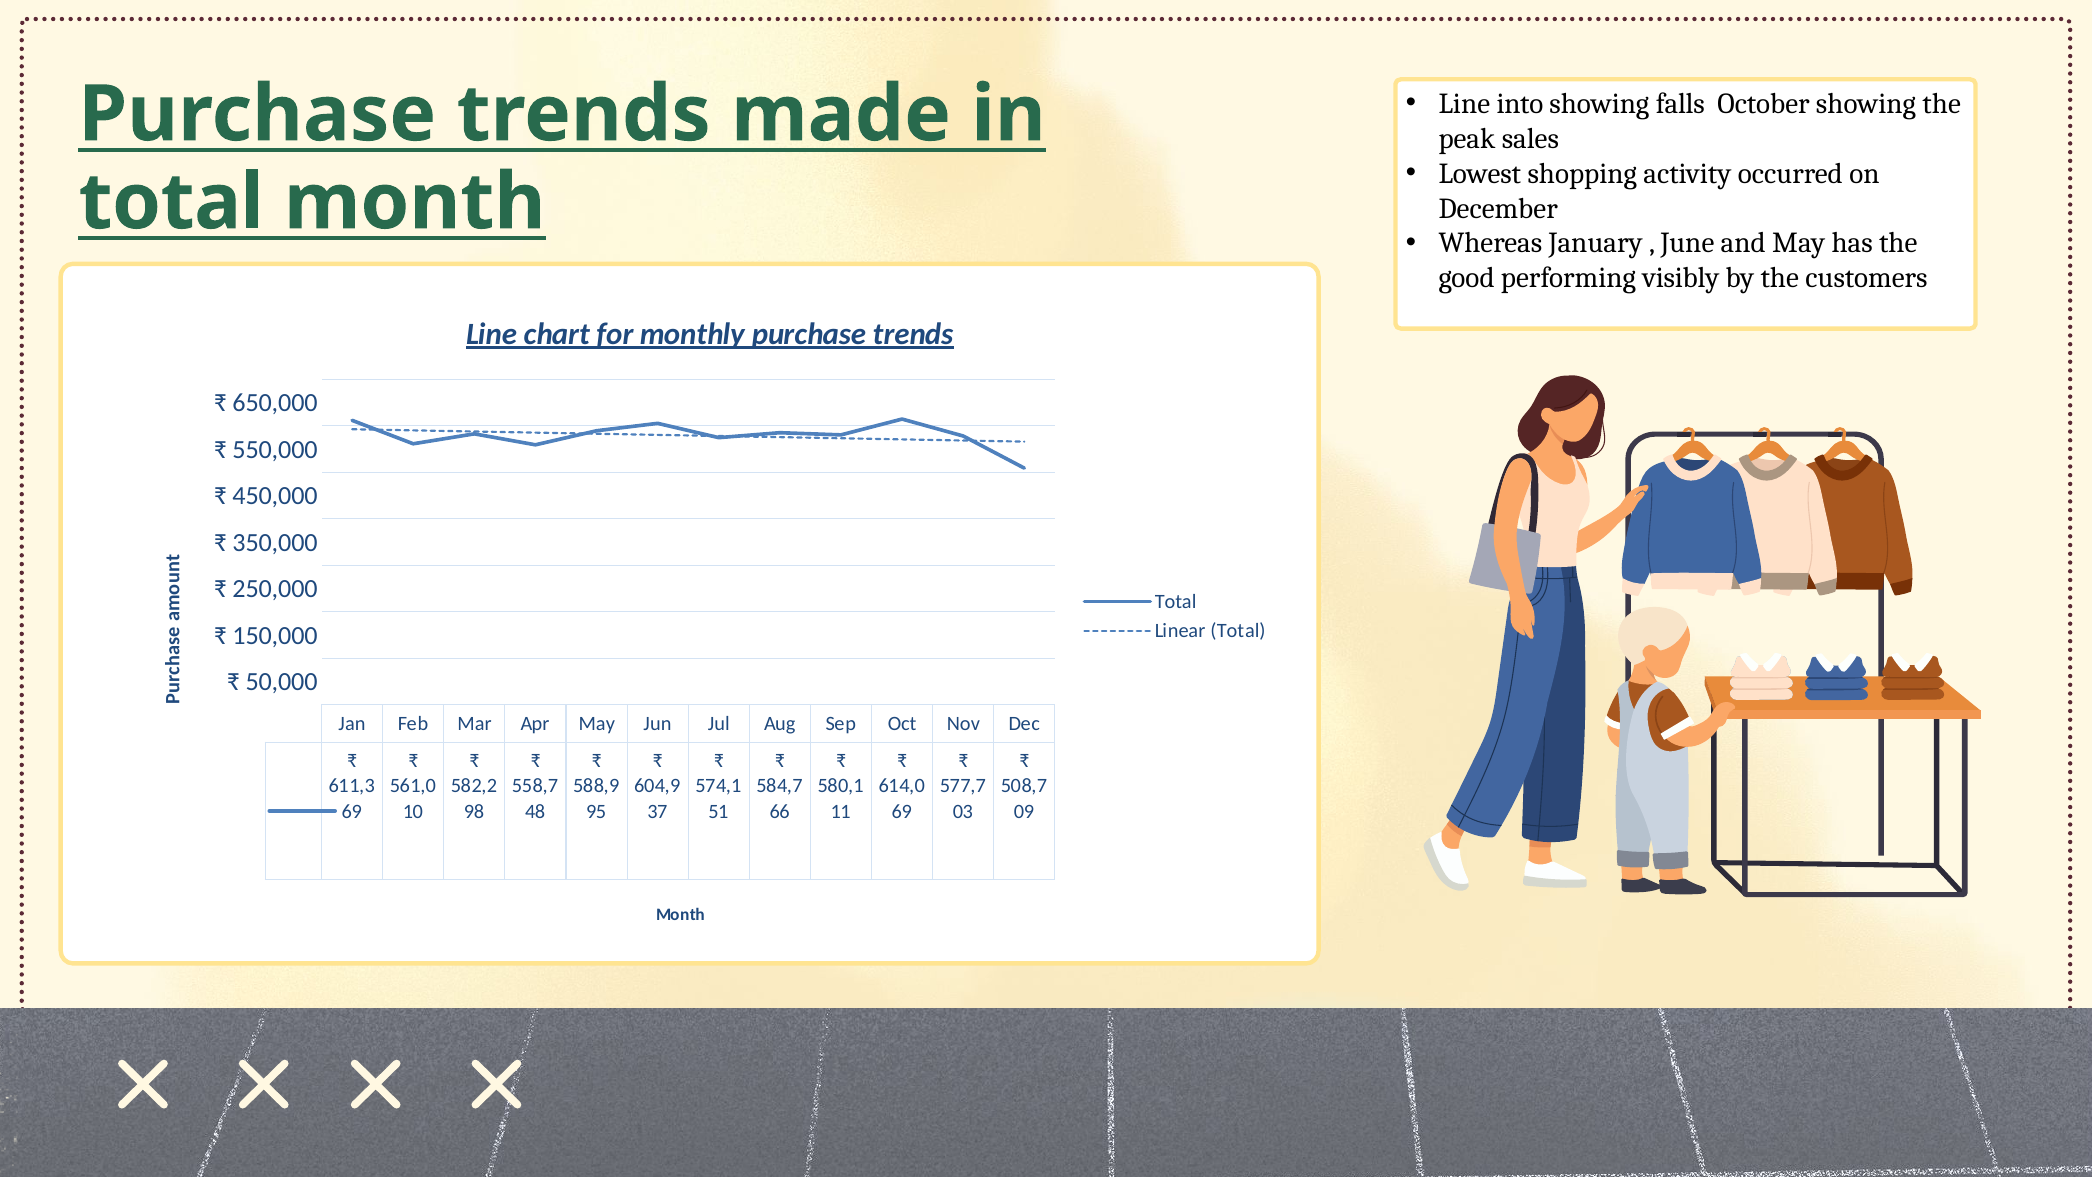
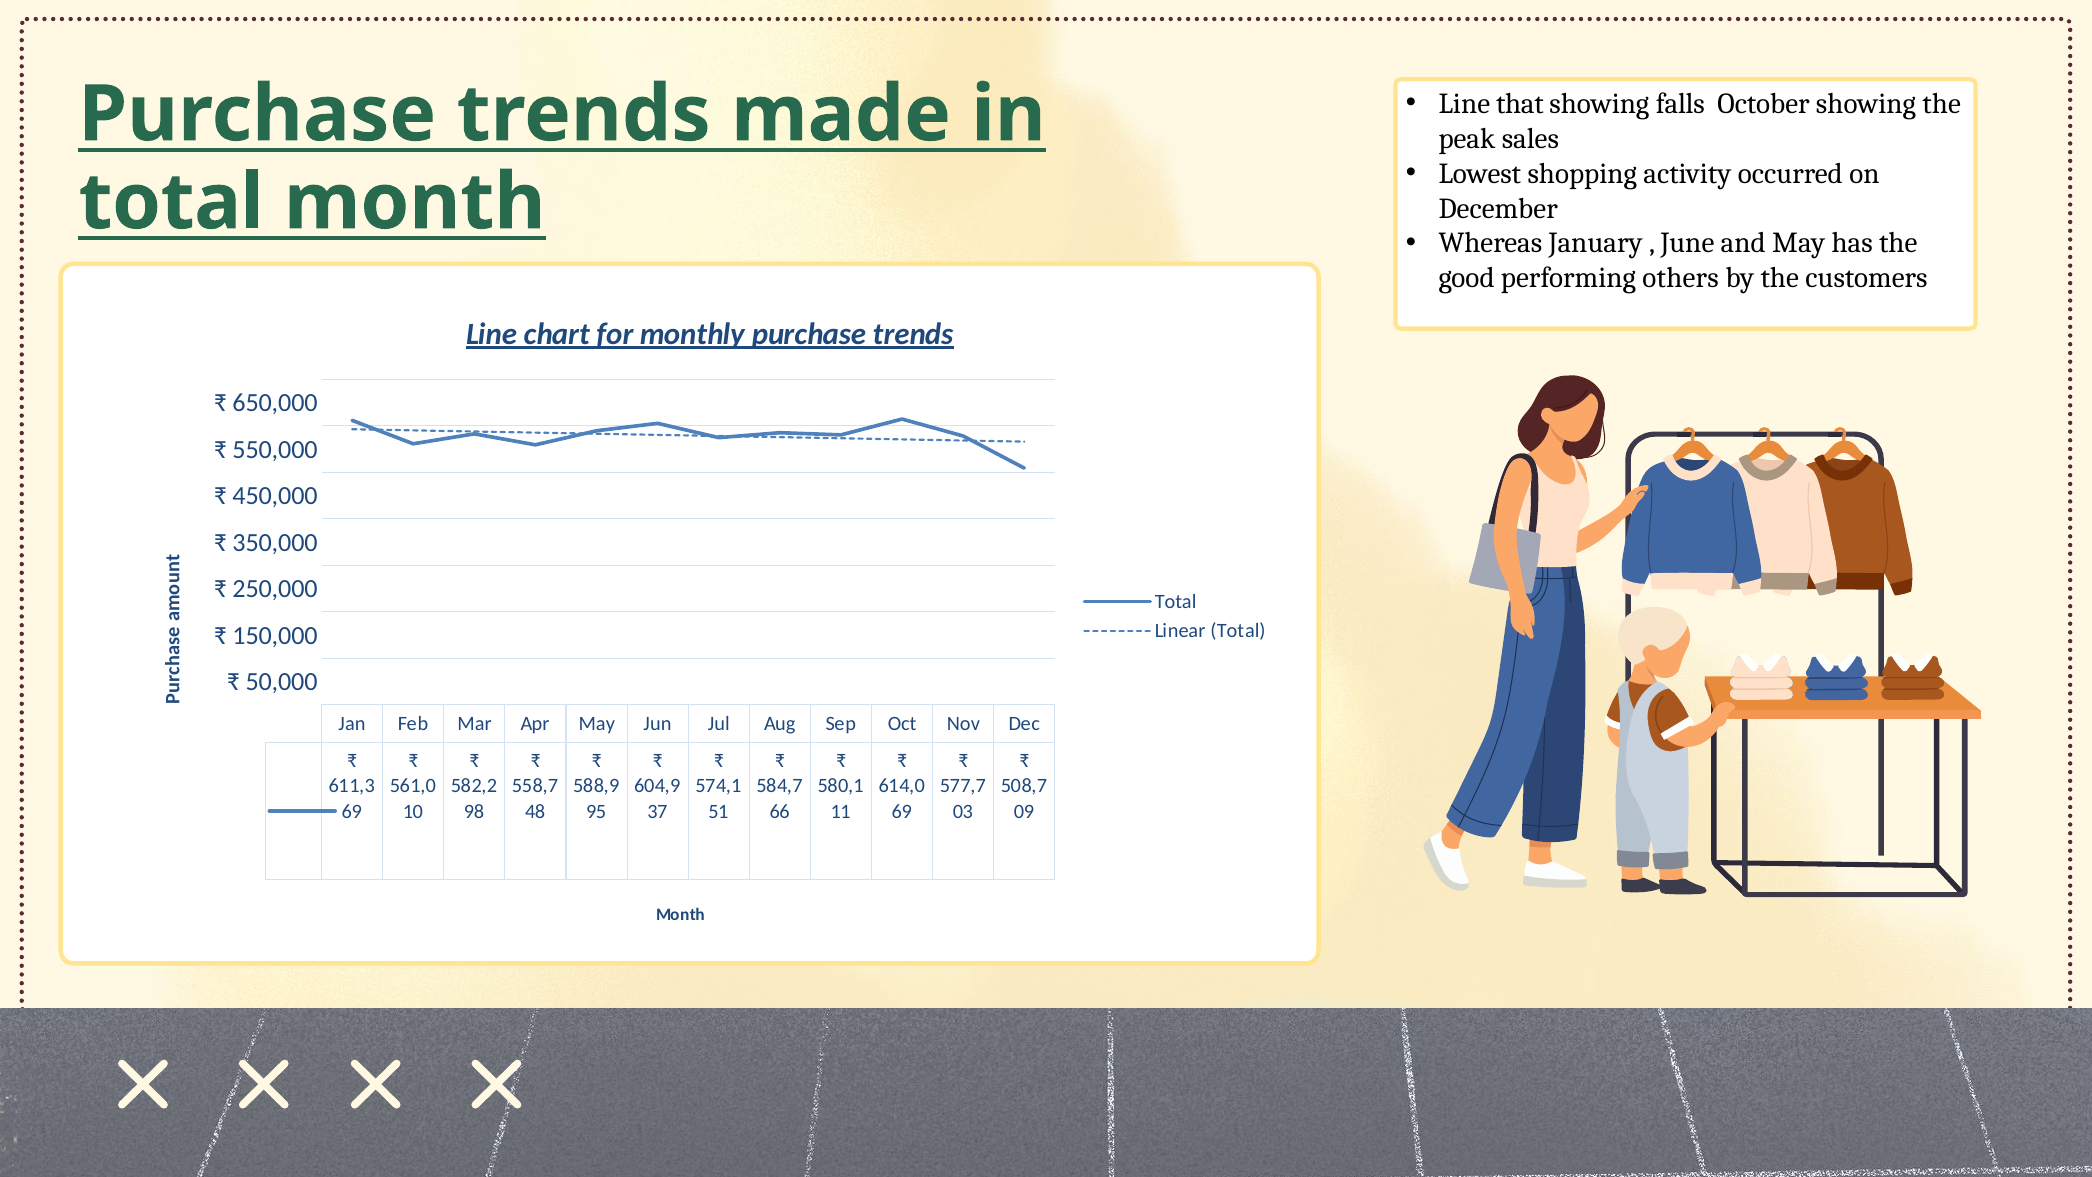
into: into -> that (1520, 104)
visibly: visibly -> others (1681, 278)
